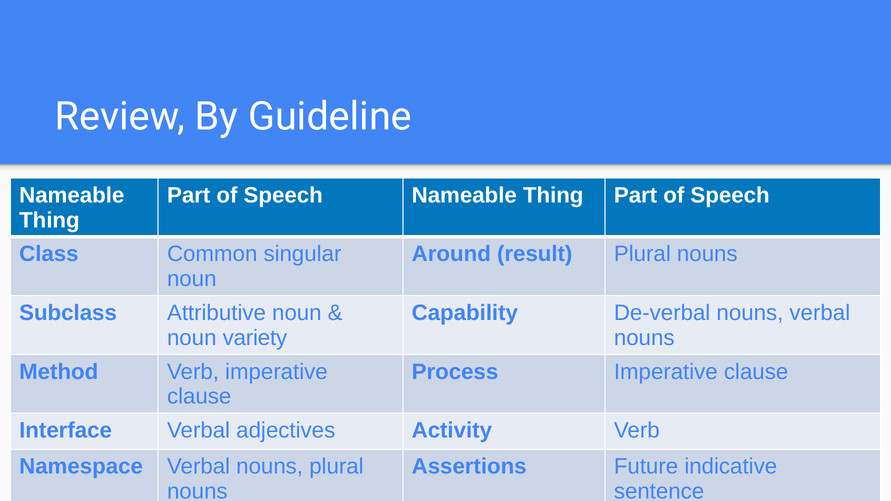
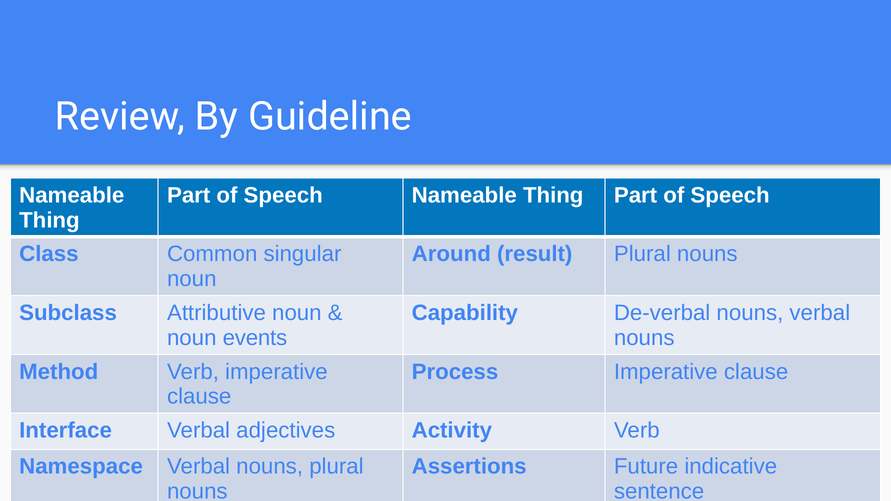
variety: variety -> events (255, 338)
